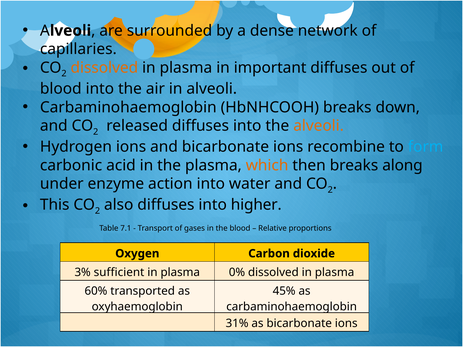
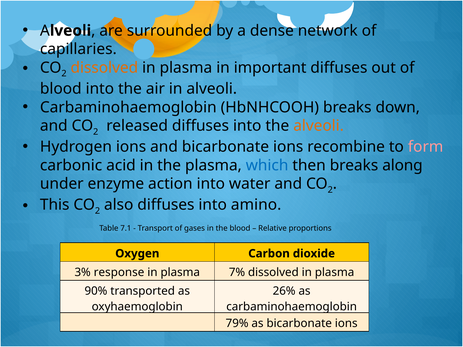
form colour: light blue -> pink (426, 147)
which colour: orange -> blue (267, 165)
higher: higher -> amino (256, 205)
sufficient: sufficient -> response (119, 273)
0%: 0% -> 7% (237, 273)
60%: 60% -> 90% (96, 291)
45%: 45% -> 26% (284, 291)
31%: 31% -> 79% (237, 324)
